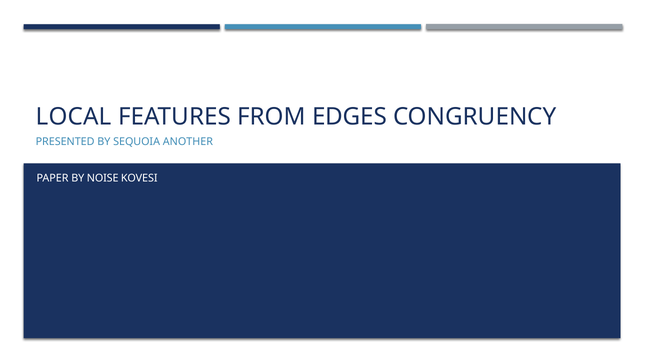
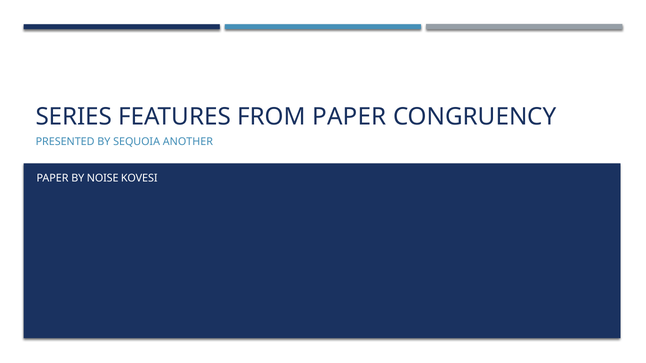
LOCAL: LOCAL -> SERIES (74, 117)
FROM EDGES: EDGES -> PAPER (349, 117)
